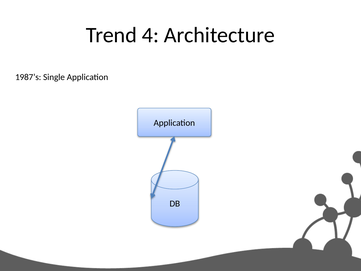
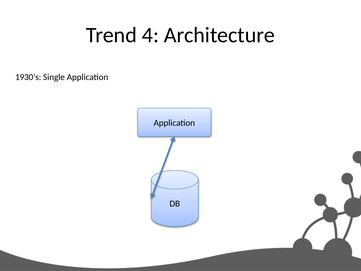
1987’s: 1987’s -> 1930’s (28, 77)
